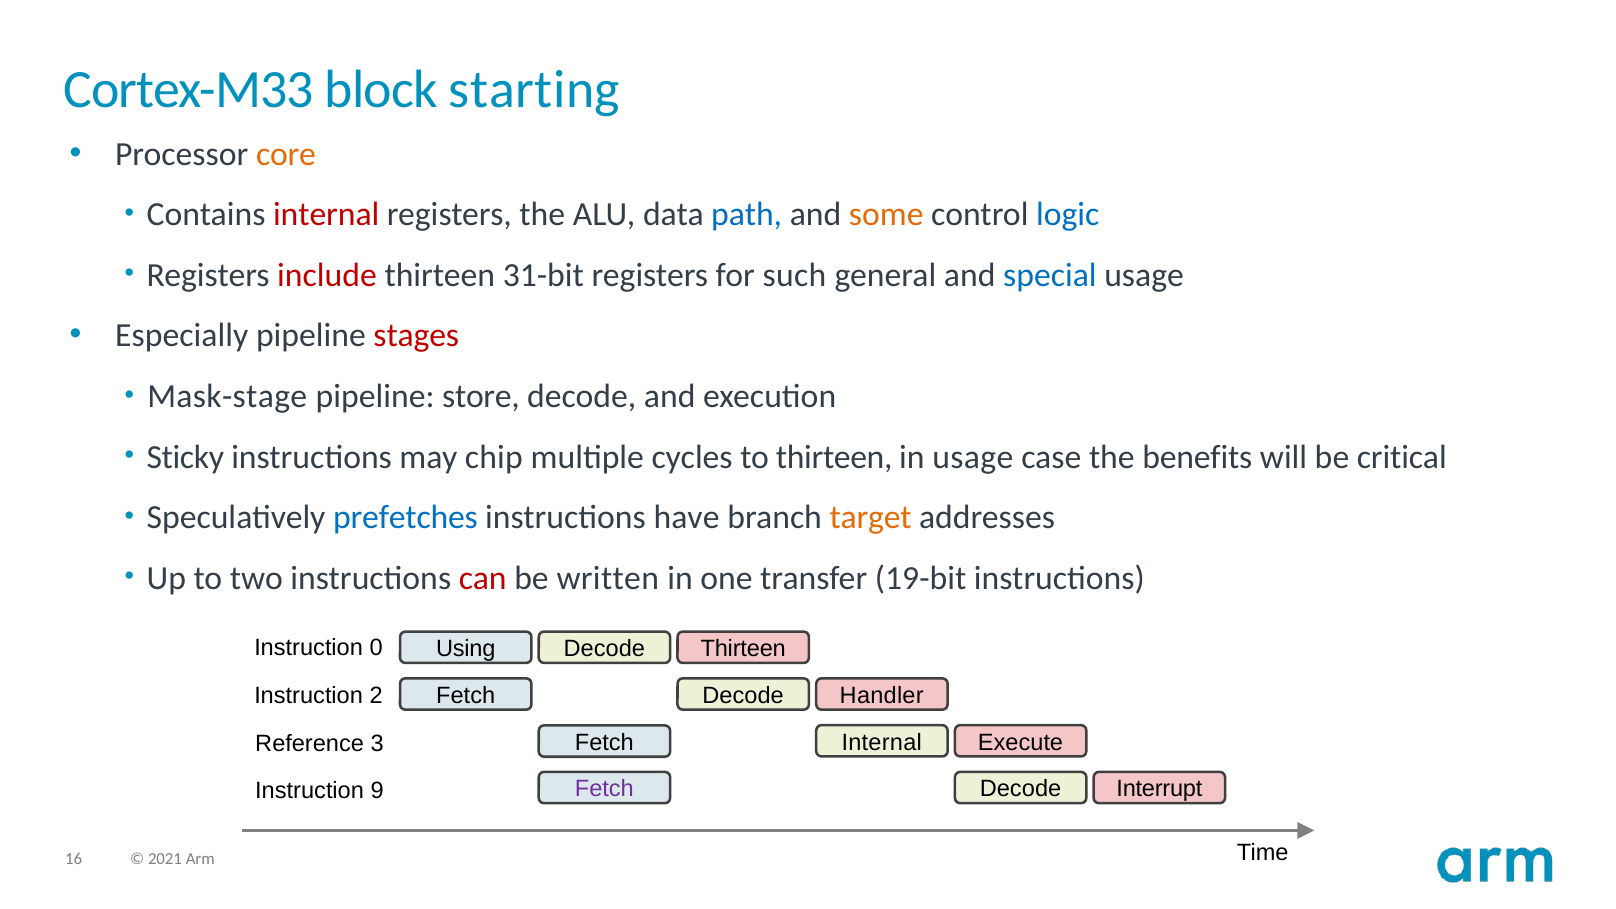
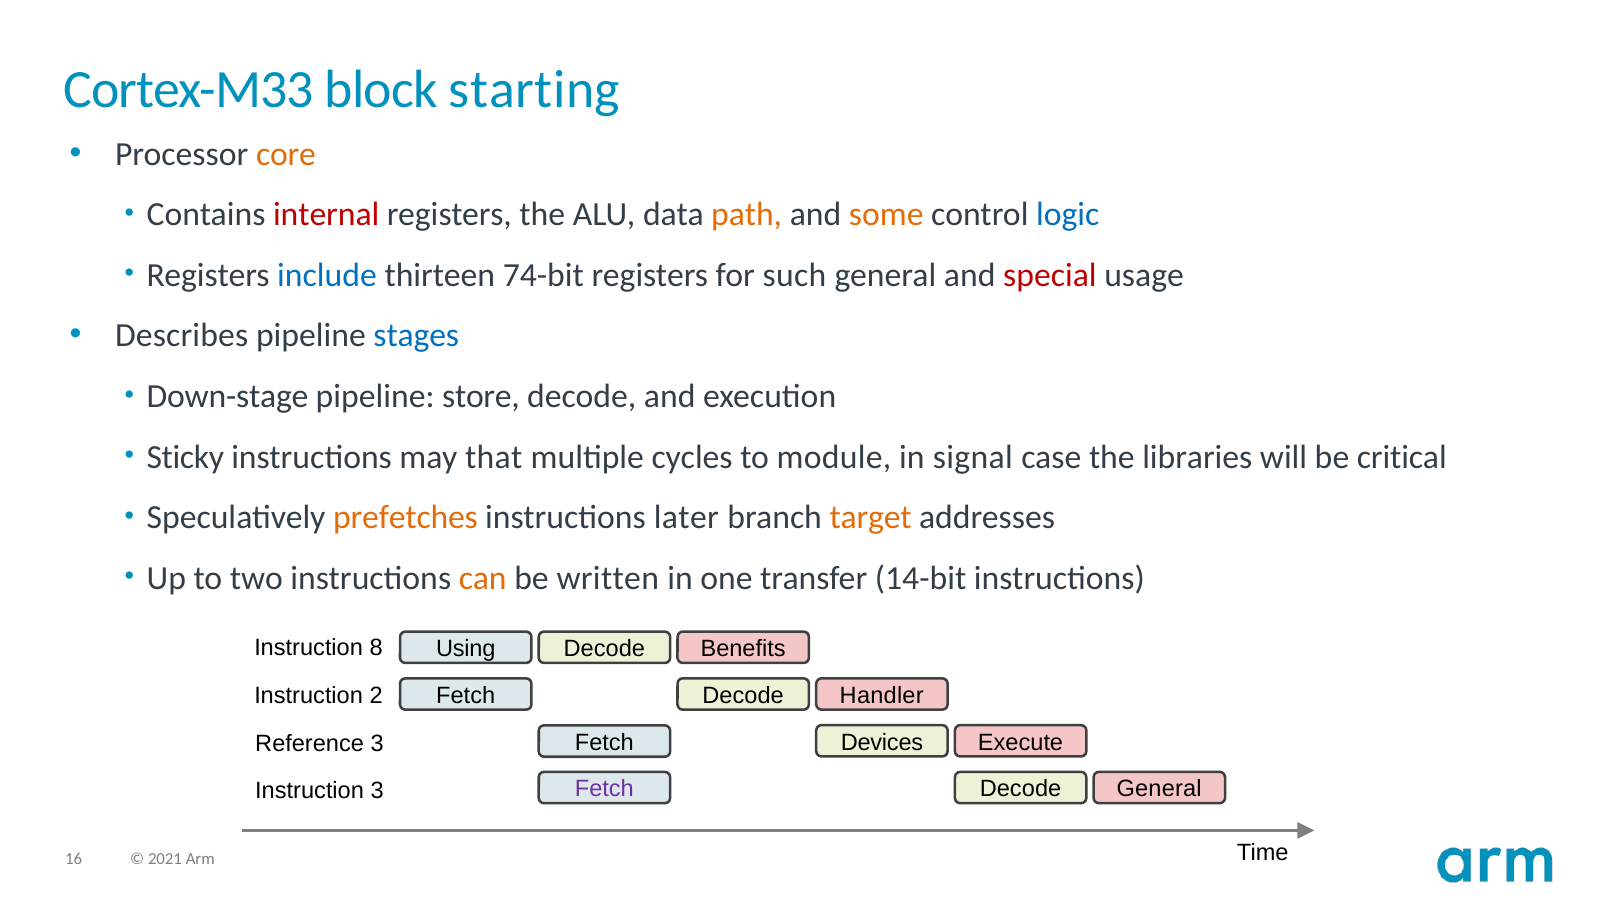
path colour: blue -> orange (747, 214)
include colour: red -> blue (327, 275)
31-bit: 31-bit -> 74-bit (543, 275)
special colour: blue -> red (1050, 275)
Especially: Especially -> Describes (182, 336)
stages colour: red -> blue (416, 336)
Mask-stage: Mask-stage -> Down-stage (228, 396)
chip: chip -> that (494, 457)
to thirteen: thirteen -> module (834, 457)
in usage: usage -> signal (973, 457)
benefits: benefits -> libraries (1197, 457)
prefetches colour: blue -> orange (405, 517)
have: have -> later (686, 517)
can colour: red -> orange (483, 578)
19-bit: 19-bit -> 14-bit (921, 578)
0: 0 -> 8 (376, 648)
Decode Thirteen: Thirteen -> Benefits (743, 649)
Fetch Internal: Internal -> Devices (882, 742)
Decode Interrupt: Interrupt -> General (1159, 789)
Instruction 9: 9 -> 3 (377, 790)
